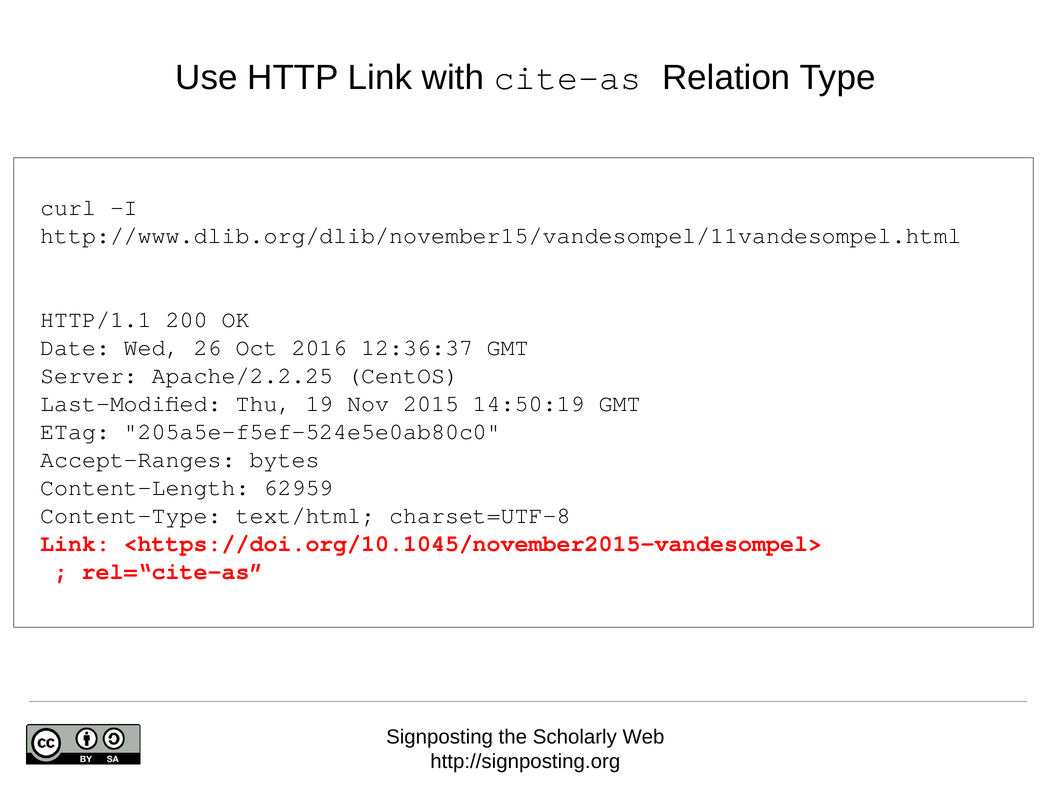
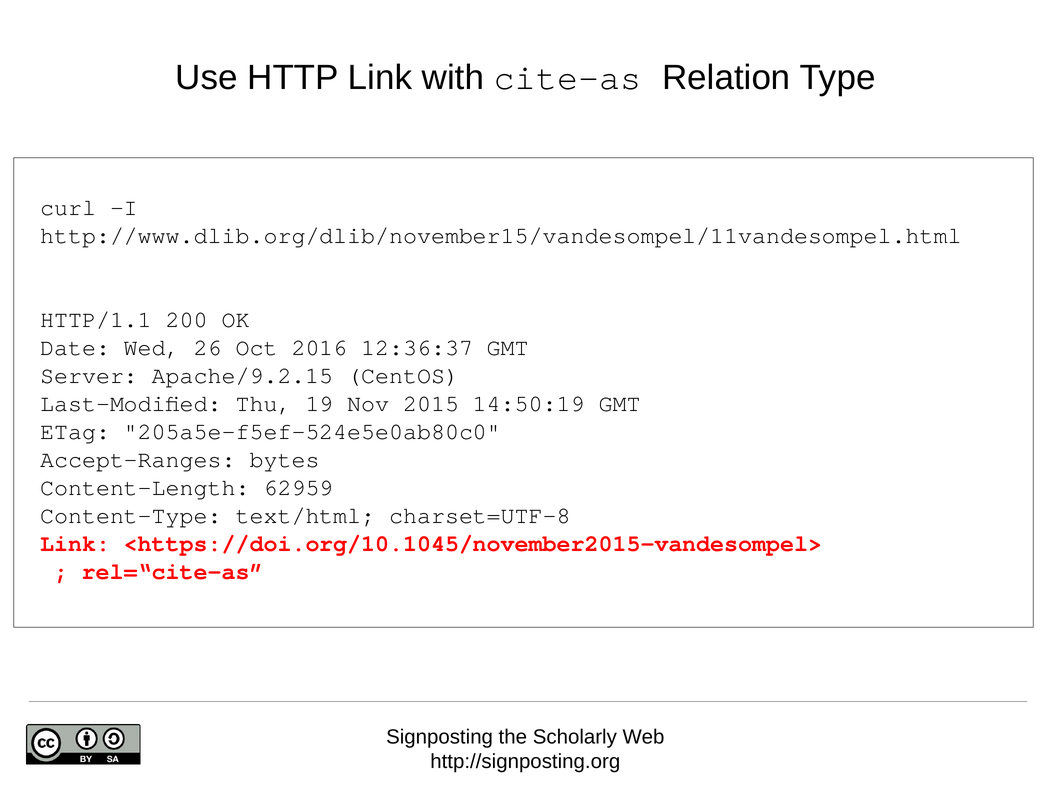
Apache/2.2.25: Apache/2.2.25 -> Apache/9.2.15 (243, 376)
